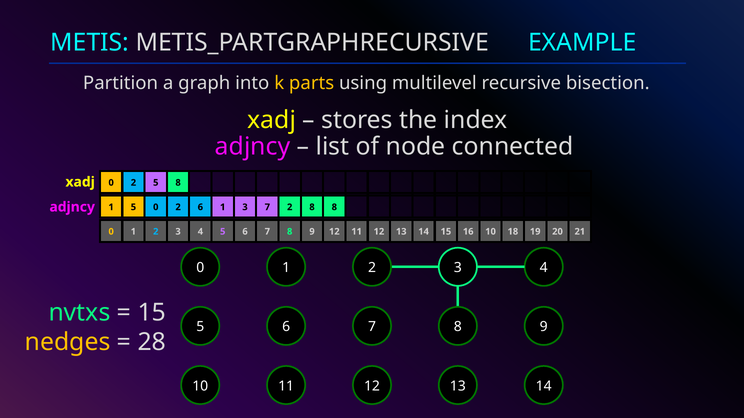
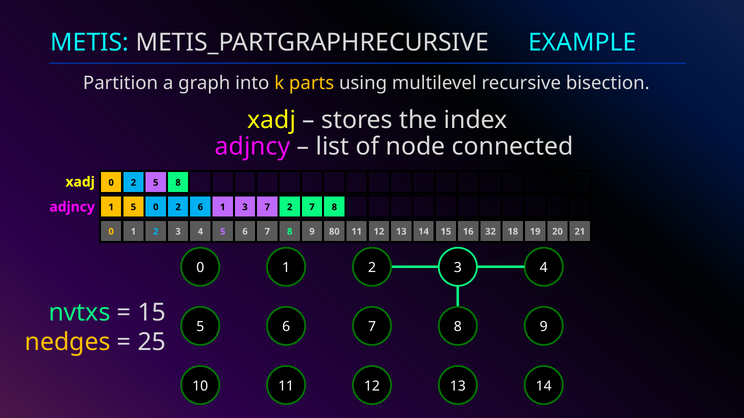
2 8: 8 -> 7 (312, 207)
9 12: 12 -> 80 (334, 232)
16 10: 10 -> 32 (491, 232)
28: 28 -> 25 (152, 343)
